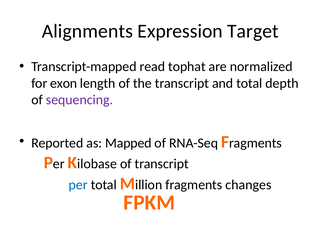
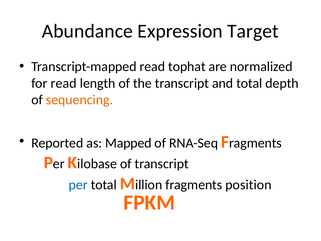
Alignments: Alignments -> Abundance (87, 31)
for exon: exon -> read (64, 83)
sequencing colour: purple -> orange (79, 100)
changes: changes -> position (248, 185)
